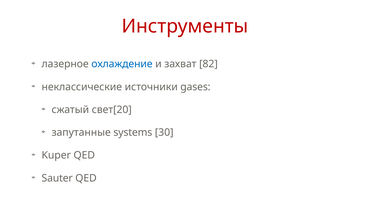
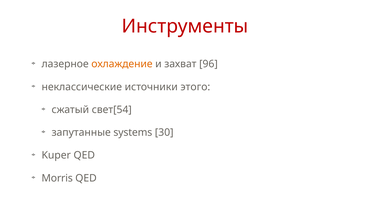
охлаждение colour: blue -> orange (122, 64)
82: 82 -> 96 (208, 64)
gases: gases -> этого (195, 87)
свет[20: свет[20 -> свет[54 (112, 110)
Sauter: Sauter -> Morris (57, 178)
